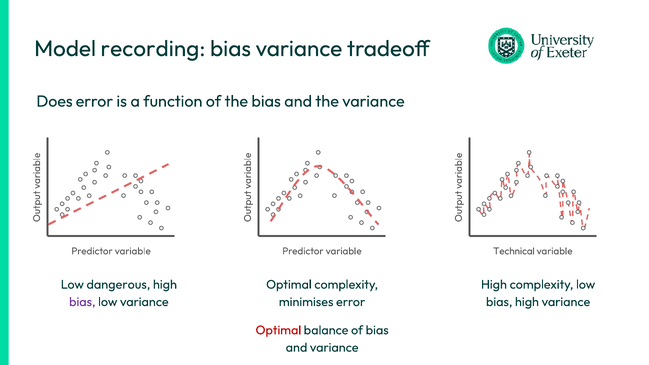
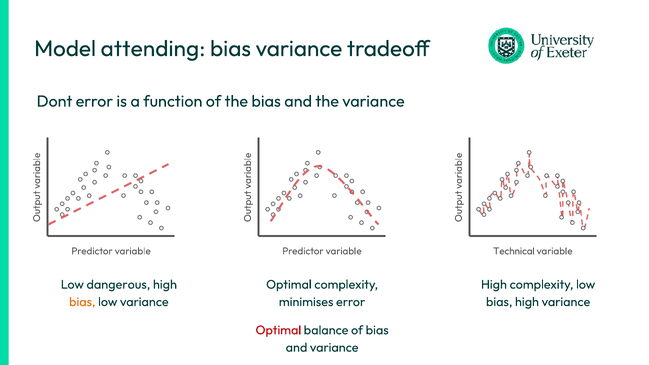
recording: recording -> attending (153, 49)
Does: Does -> Dont (55, 101)
bias colour: purple -> orange (82, 302)
